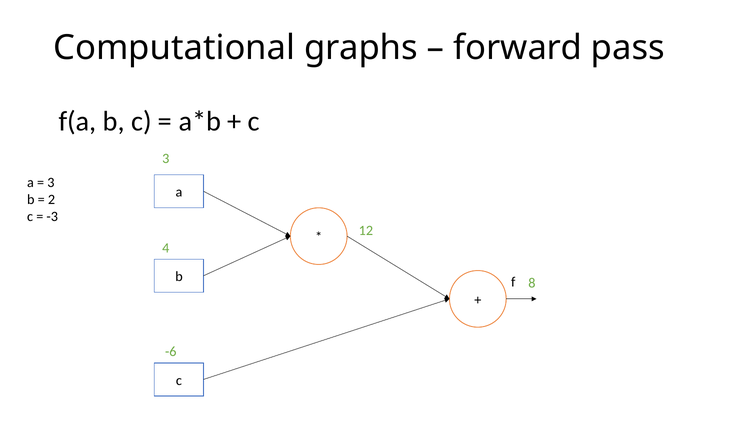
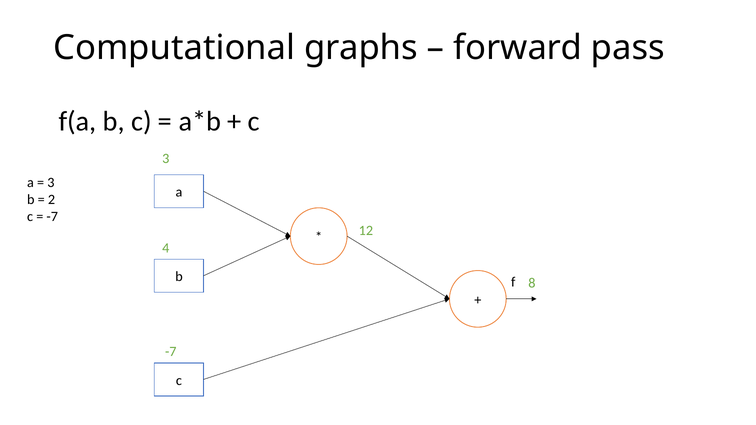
-3: -3 -> -7 (52, 217)
-6: -6 -> -7 (171, 352)
